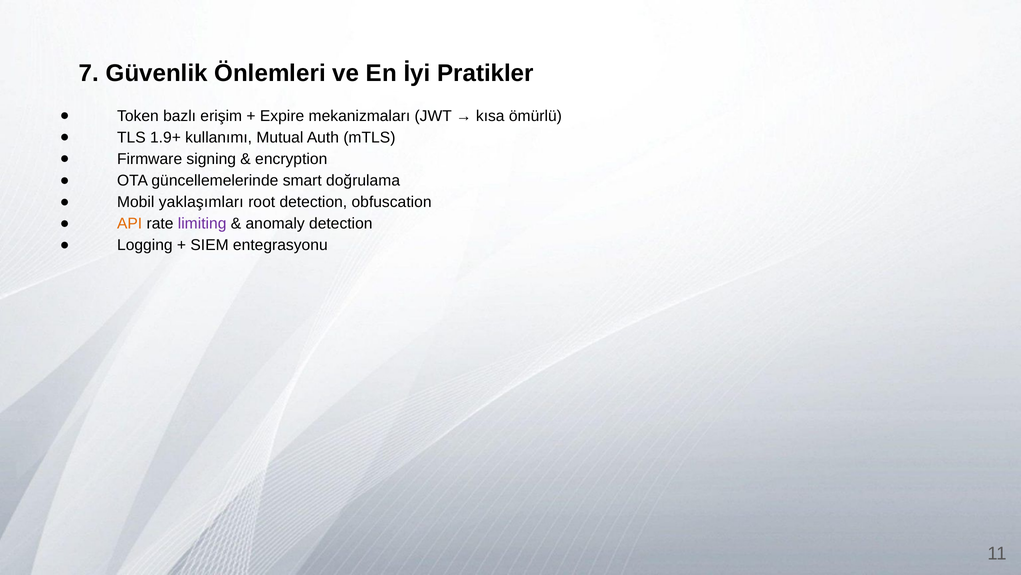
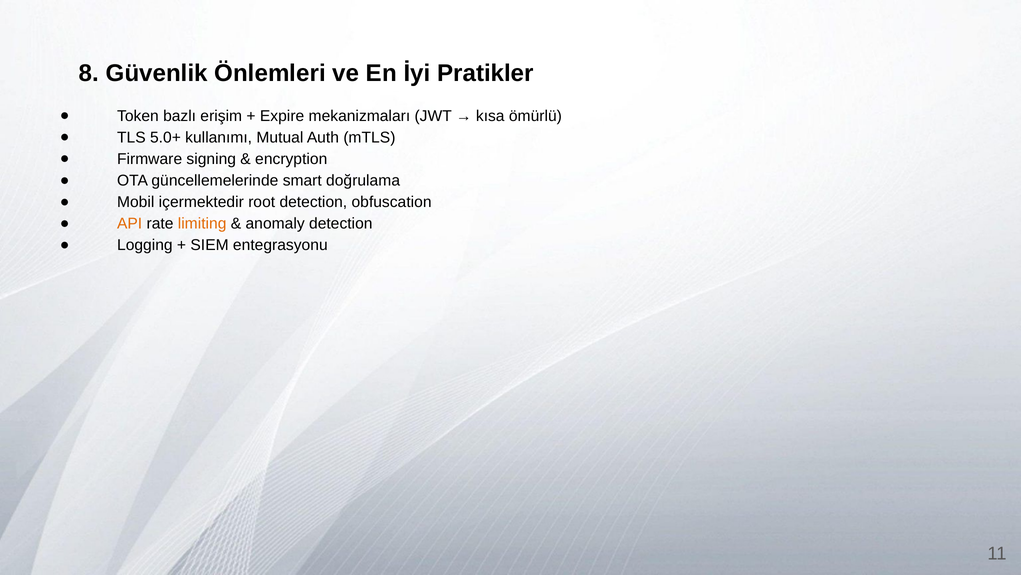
7: 7 -> 8 (89, 73)
1.9+: 1.9+ -> 5.0+ (165, 138)
yaklaşımları: yaklaşımları -> içermektedir (201, 202)
limiting colour: purple -> orange (202, 224)
